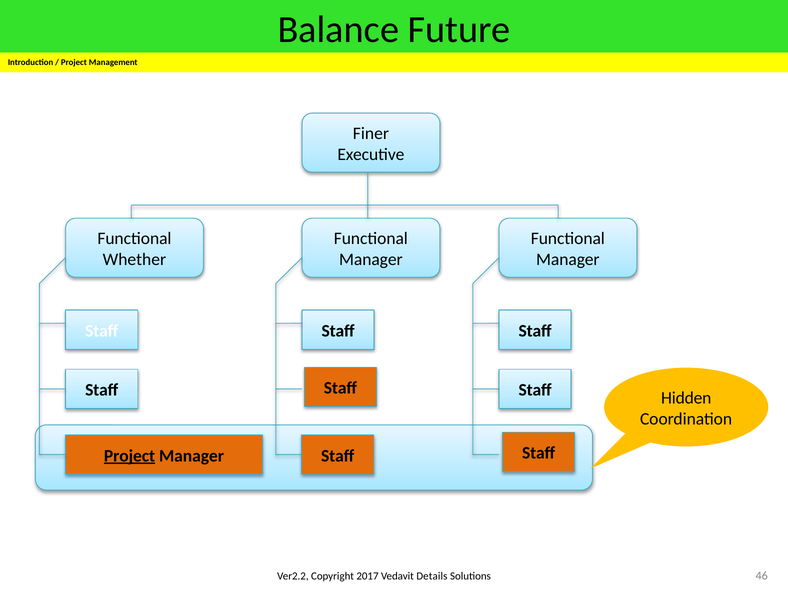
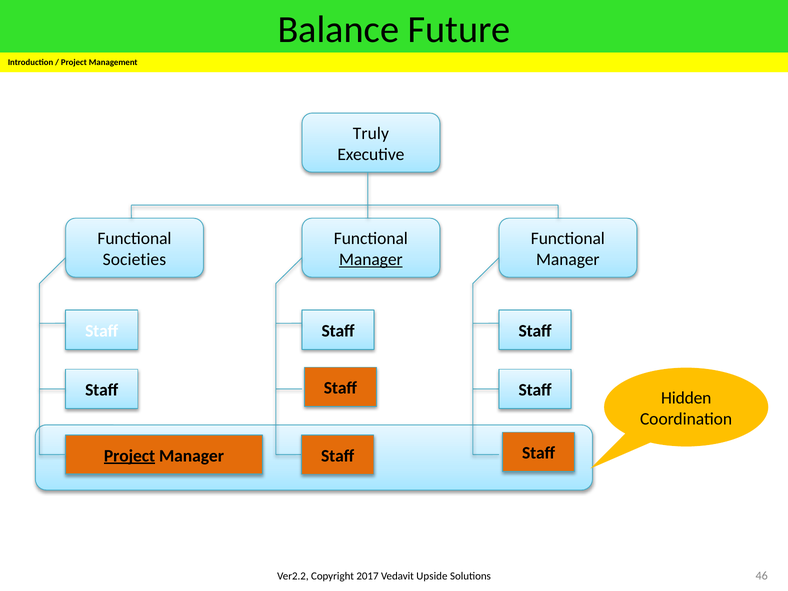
Finer: Finer -> Truly (371, 133)
Whether: Whether -> Societies (134, 259)
Manager underline: none -> present (371, 259)
Details: Details -> Upside (432, 576)
